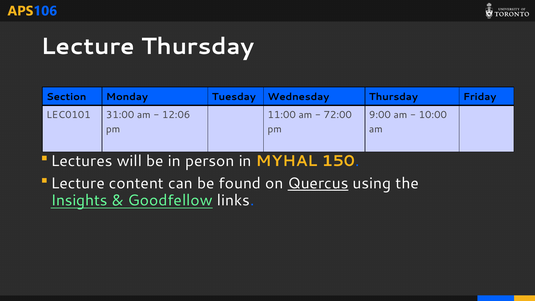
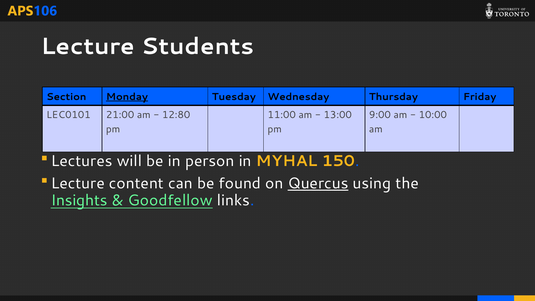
Lecture Thursday: Thursday -> Students (198, 46)
Monday underline: none -> present (127, 97)
31:00: 31:00 -> 21:00 (120, 115)
12:06: 12:06 -> 12:80 (176, 115)
72:00: 72:00 -> 13:00 (338, 115)
